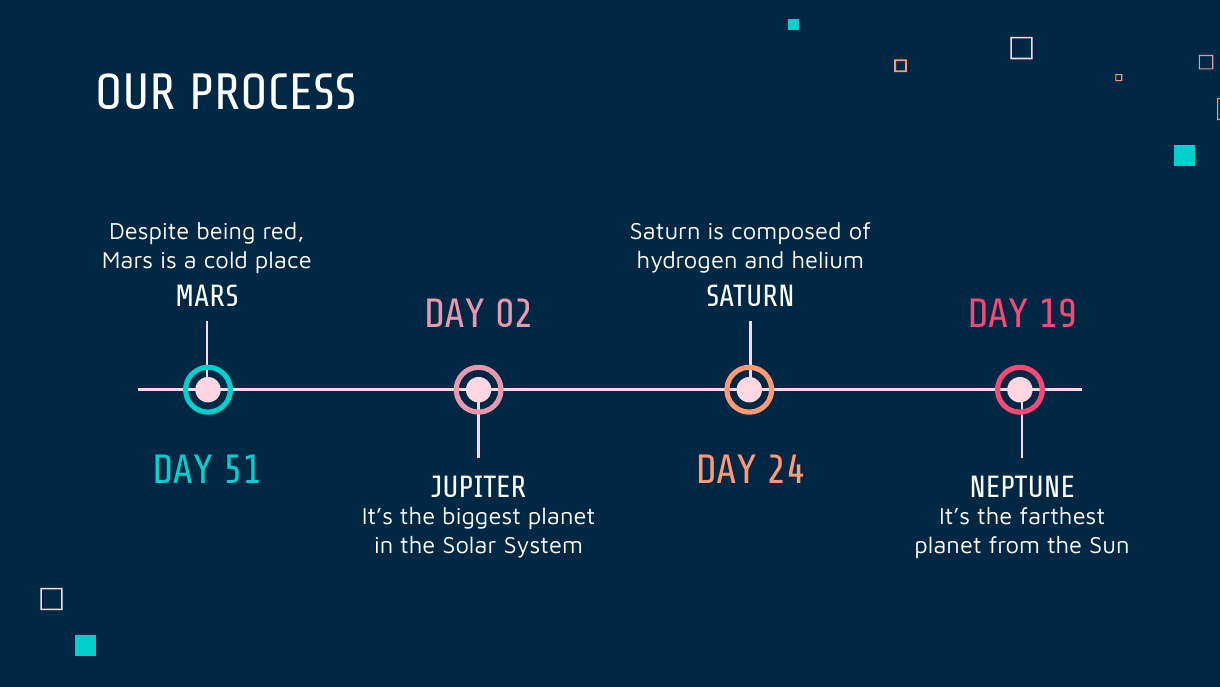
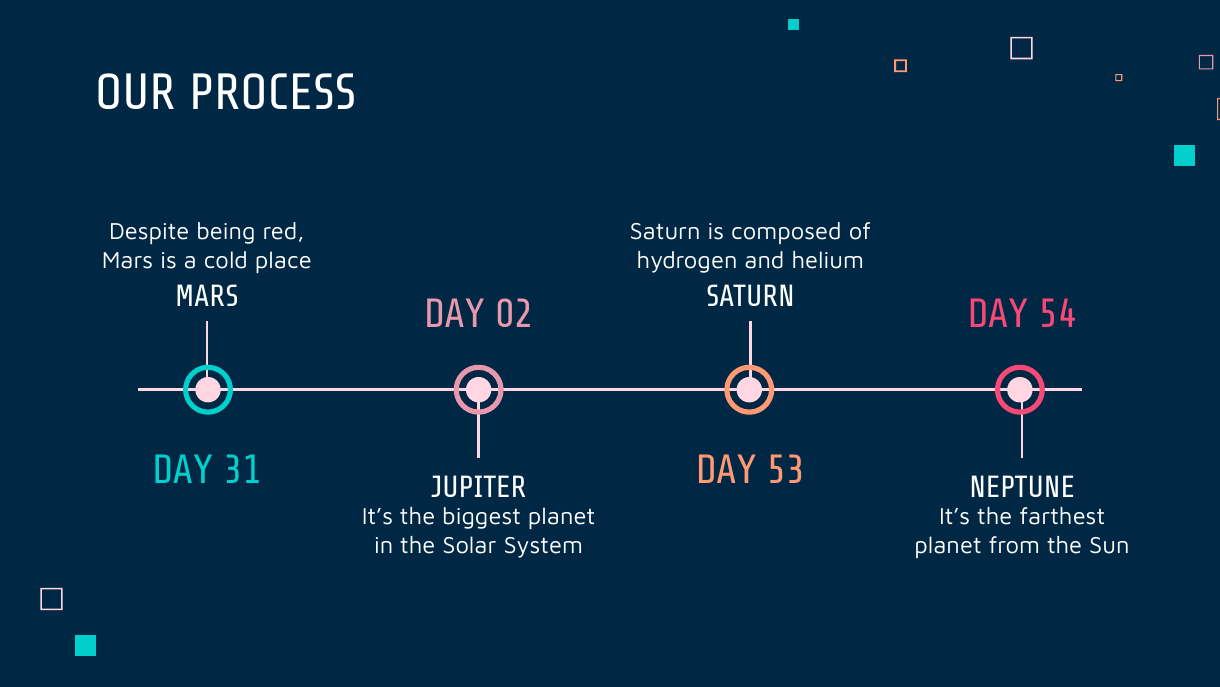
19: 19 -> 54 (1058, 313)
51: 51 -> 31 (243, 469)
24: 24 -> 53 (786, 469)
